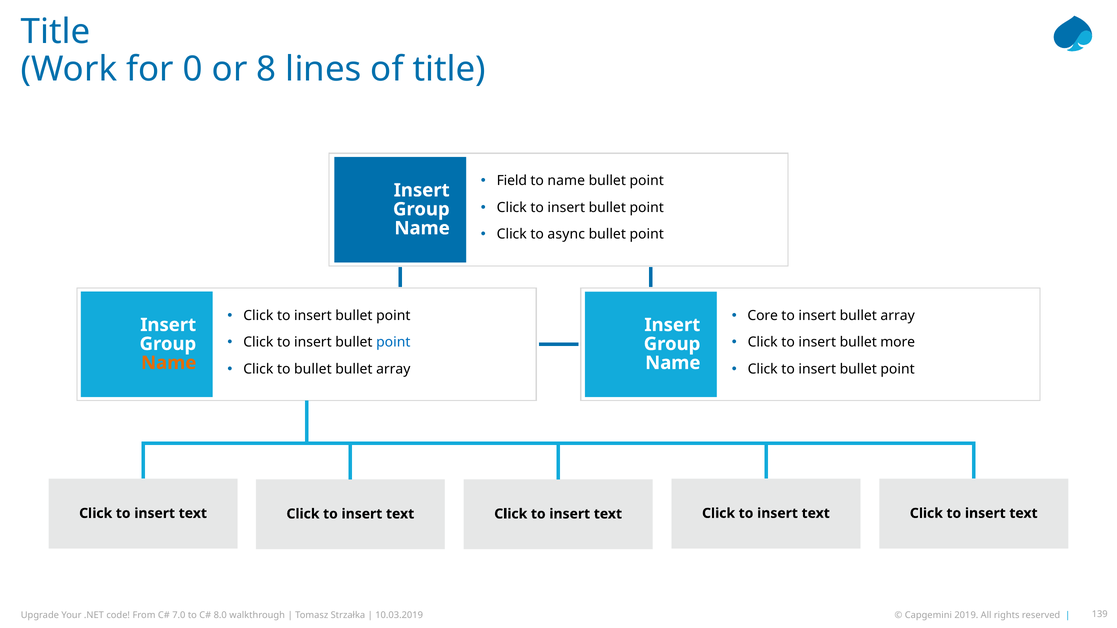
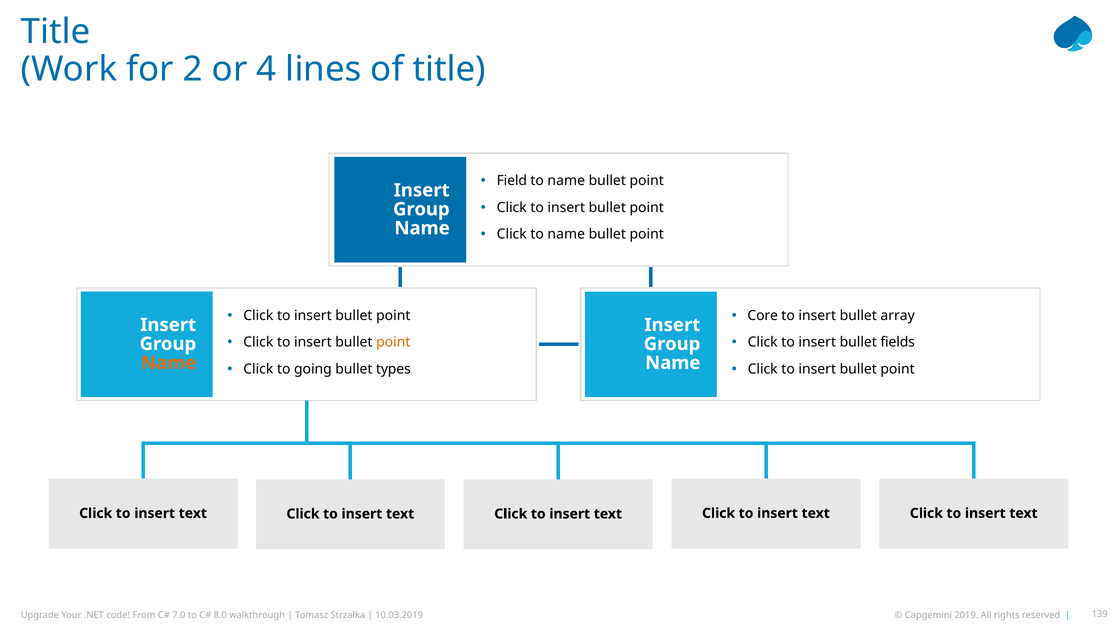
0: 0 -> 2 (193, 69)
8: 8 -> 4 (266, 69)
Click to async: async -> name (566, 234)
point colour: blue -> orange (393, 343)
more: more -> fields (898, 343)
to bullet: bullet -> going (313, 369)
array: array -> types (393, 369)
